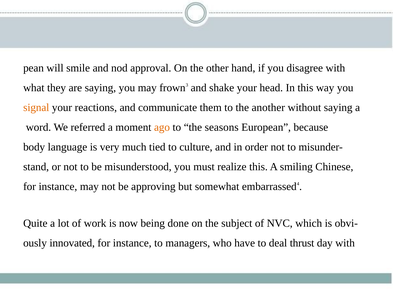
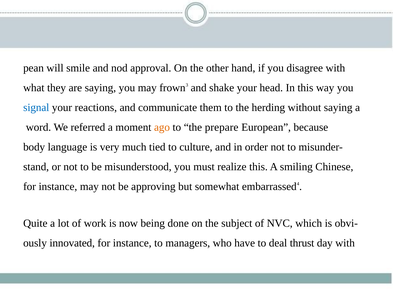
signal colour: orange -> blue (36, 108)
another: another -> herding (268, 108)
seasons: seasons -> prepare (222, 127)
